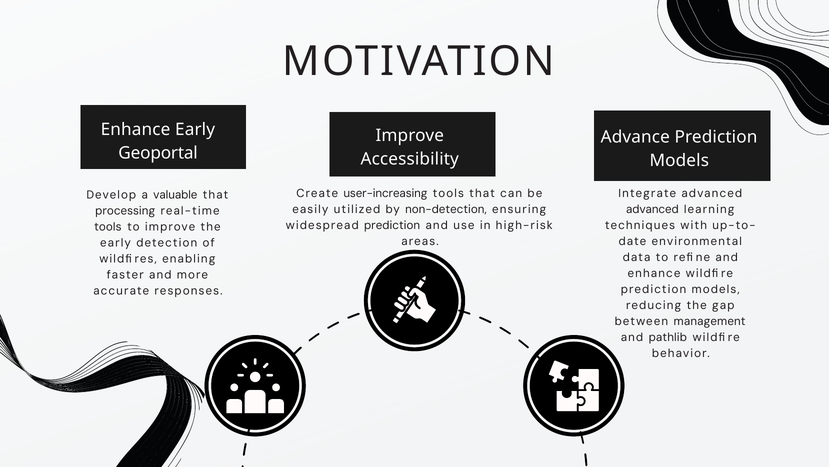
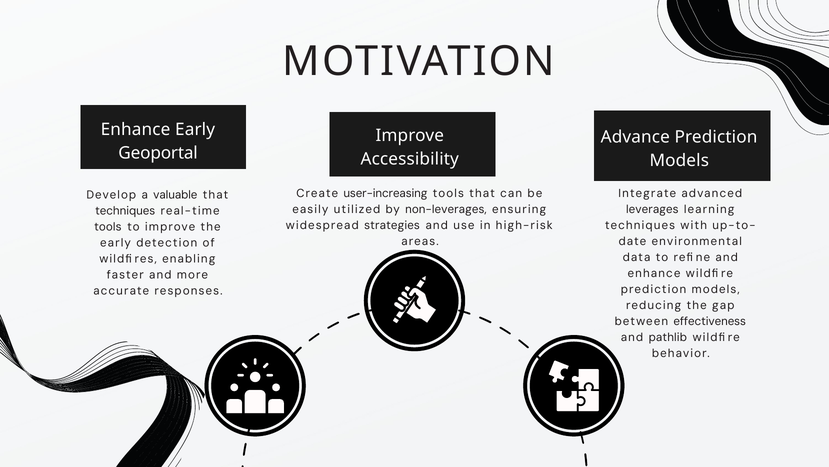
non-detection: non-detection -> non-leverages (446, 209)
advanced: advanced -> leverages (652, 209)
processing: processing -> techniques (125, 210)
widespread prediction: prediction -> strategies (392, 225)
management: management -> effectiveness (710, 321)
